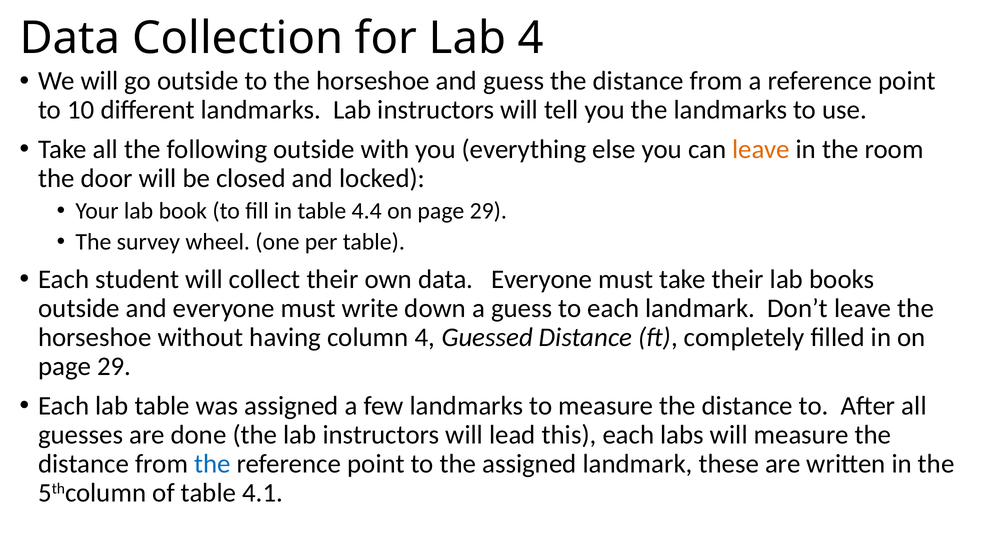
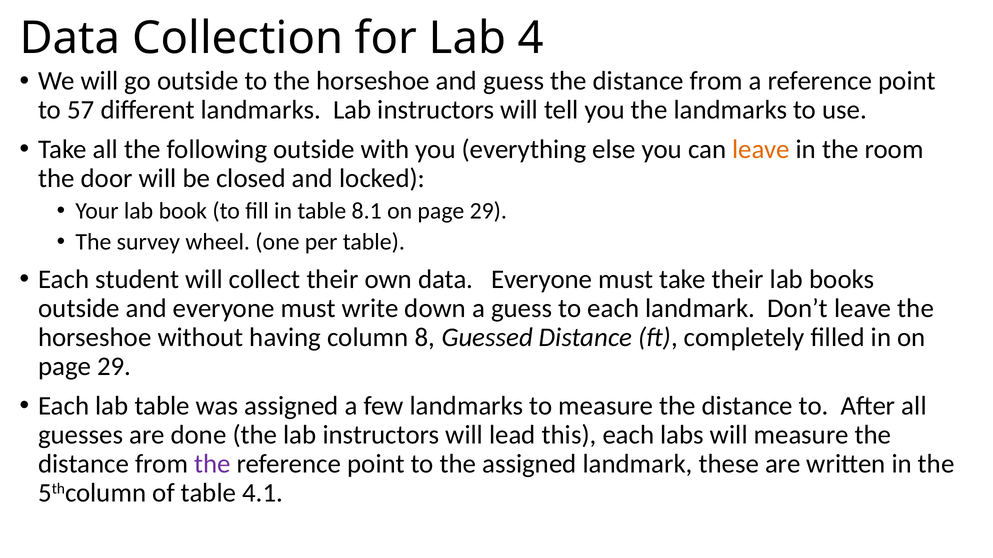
10: 10 -> 57 (81, 110)
4.4: 4.4 -> 8.1 (367, 211)
column 4: 4 -> 8 (425, 338)
the colour: blue -> purple (212, 464)
